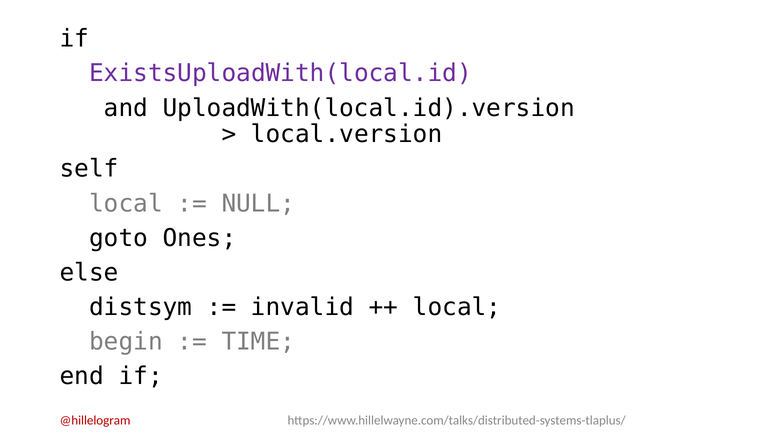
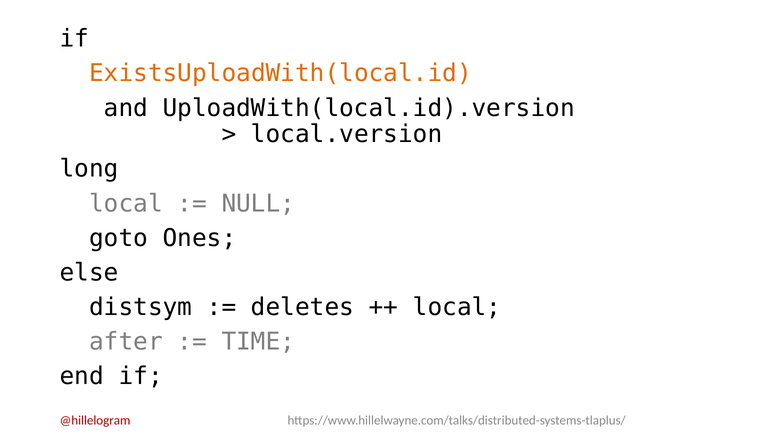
ExistsUploadWith(local.id colour: purple -> orange (280, 73)
self: self -> long (89, 169)
invalid: invalid -> deletes (303, 307)
begin: begin -> after (126, 342)
